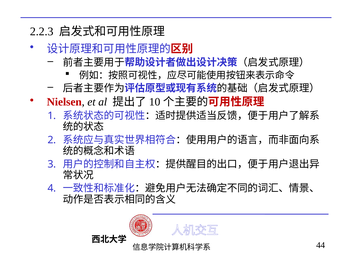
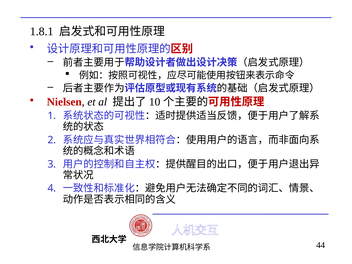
2.2.3: 2.2.3 -> 1.8.1 (42, 32)
